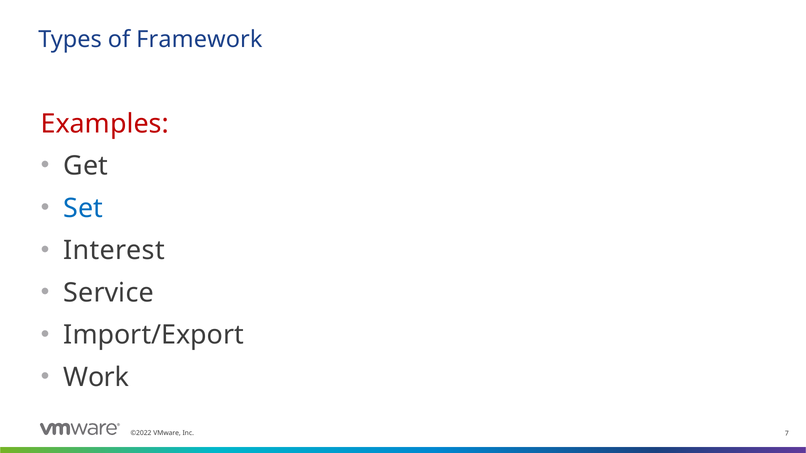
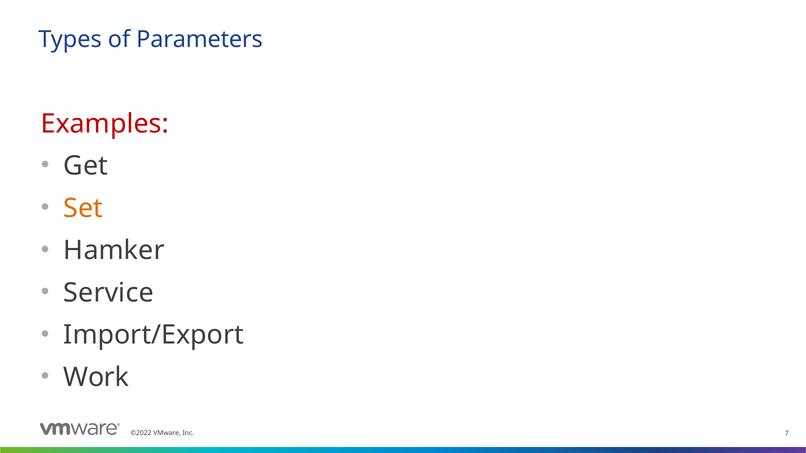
Framework: Framework -> Parameters (200, 40)
Set colour: blue -> orange (83, 208)
Interest: Interest -> Hamker (114, 251)
